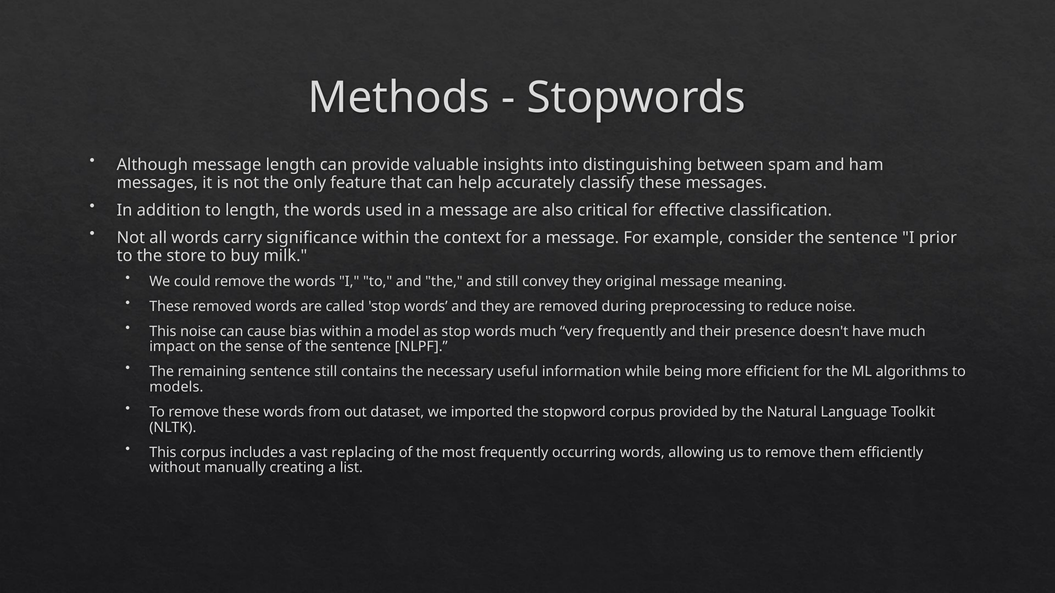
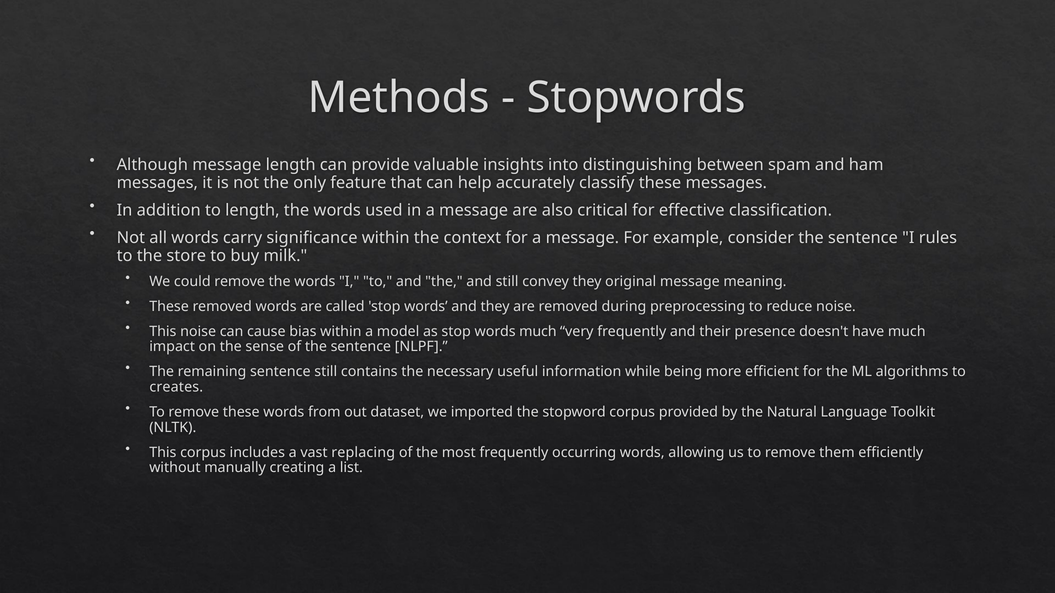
prior: prior -> rules (938, 238)
models: models -> creates (176, 387)
